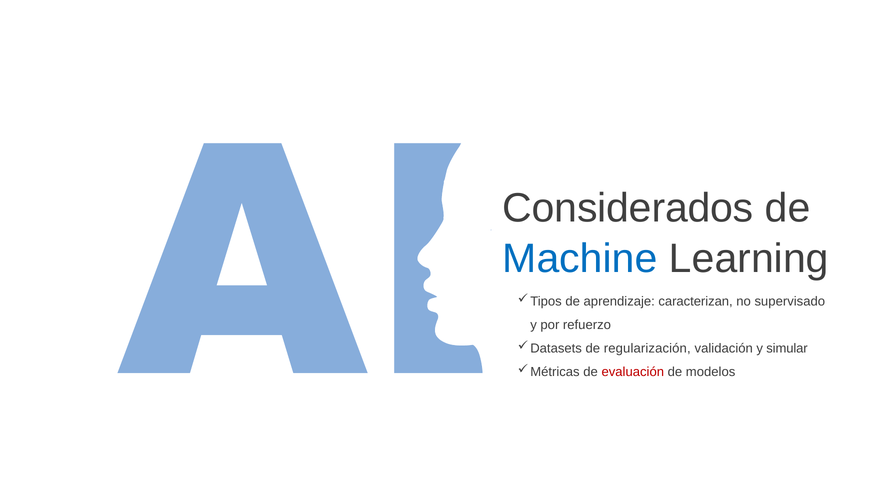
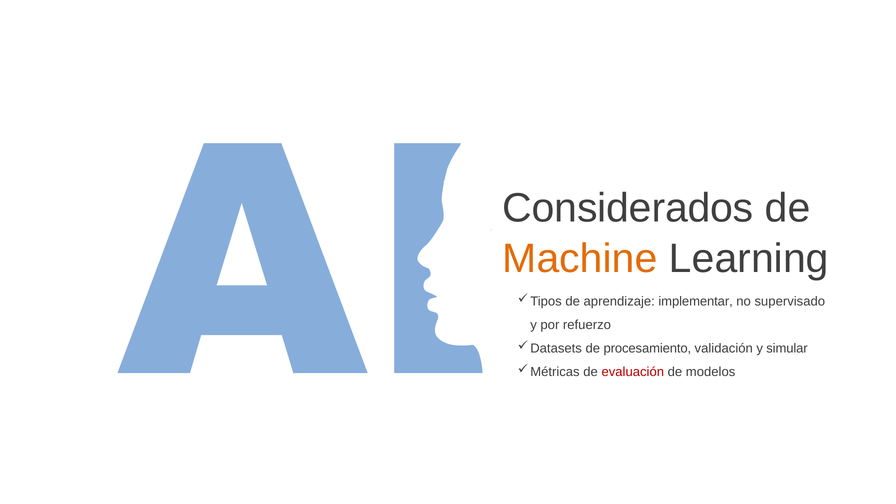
Machine colour: blue -> orange (580, 259)
caracterizan: caracterizan -> implementar (696, 302)
regularización: regularización -> procesamiento (647, 349)
